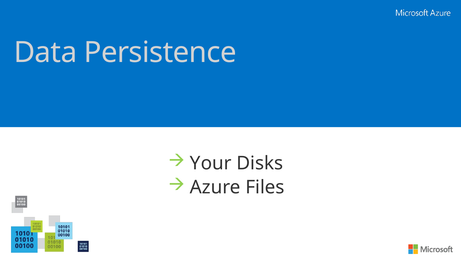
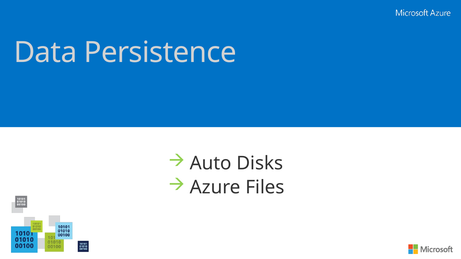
Your: Your -> Auto (211, 163)
